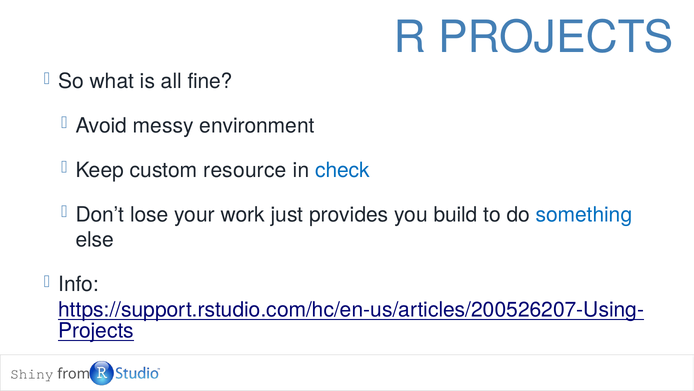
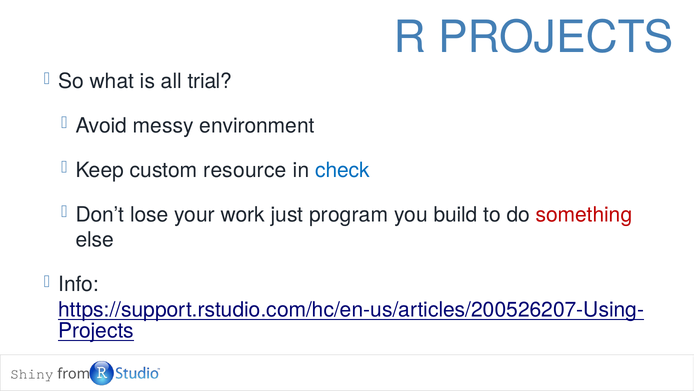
fine: fine -> trial (210, 81)
provides: provides -> program (349, 214)
something colour: blue -> red (584, 214)
